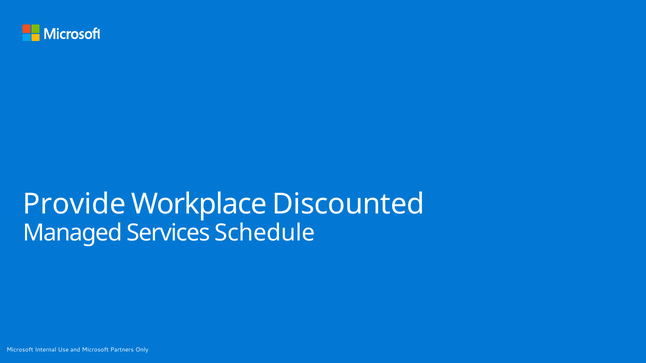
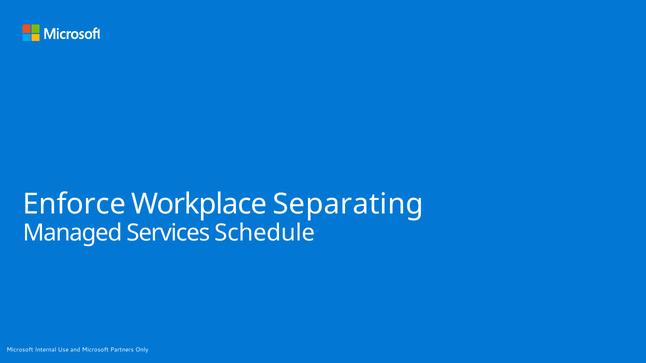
Provide: Provide -> Enforce (74, 204)
Discounted: Discounted -> Separating (348, 204)
